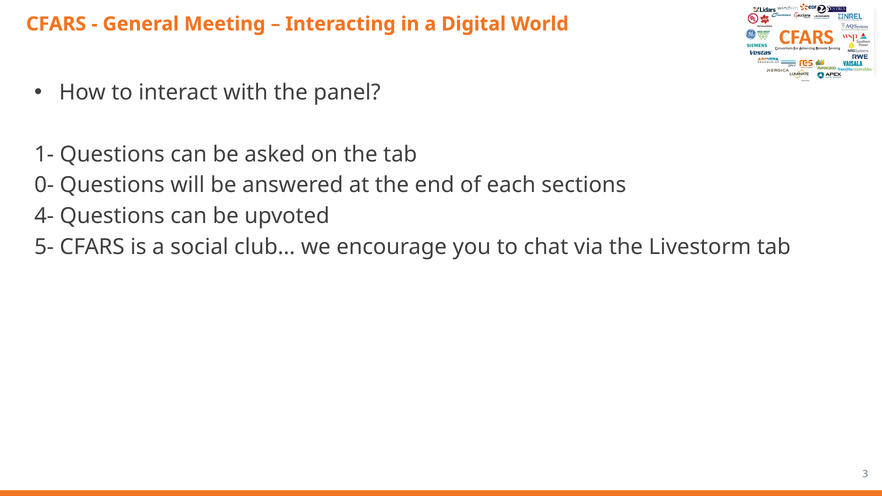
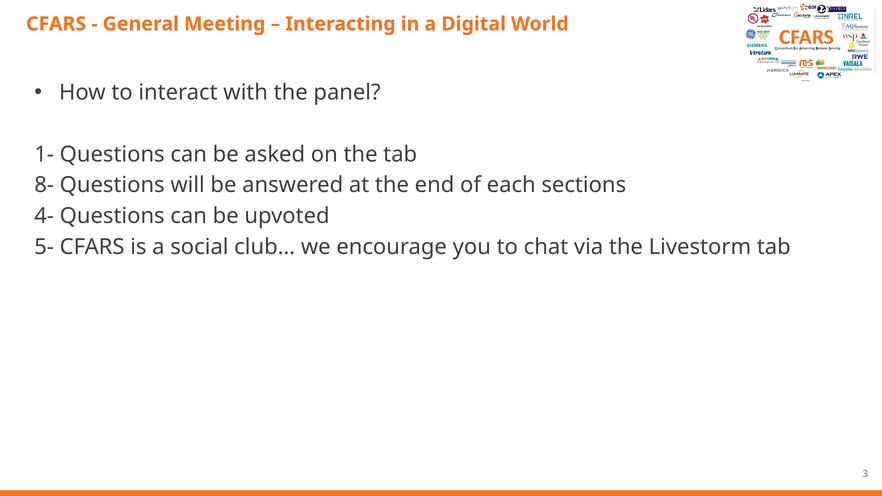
0-: 0- -> 8- (44, 185)
